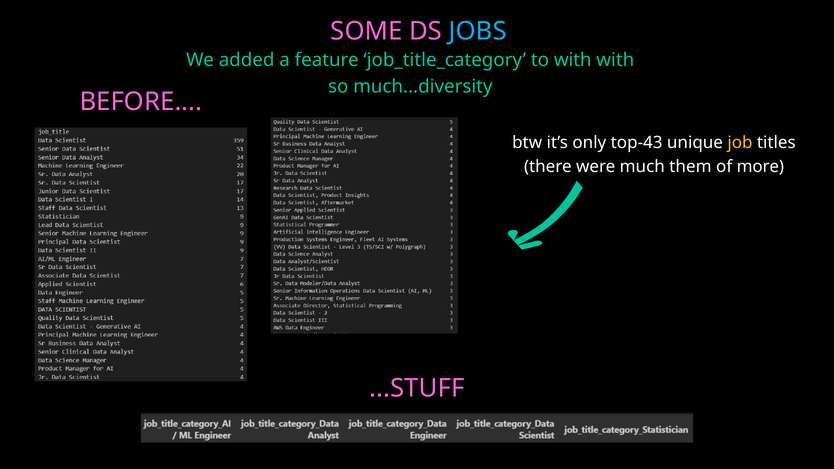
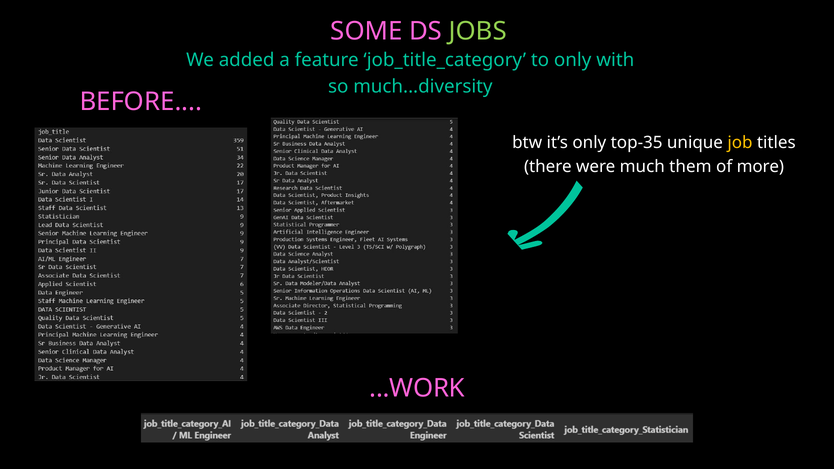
JOBS colour: light blue -> light green (478, 31)
to with: with -> only (573, 60)
top-43: top-43 -> top-35 (637, 143)
...STUFF: ...STUFF -> ...WORK (417, 388)
